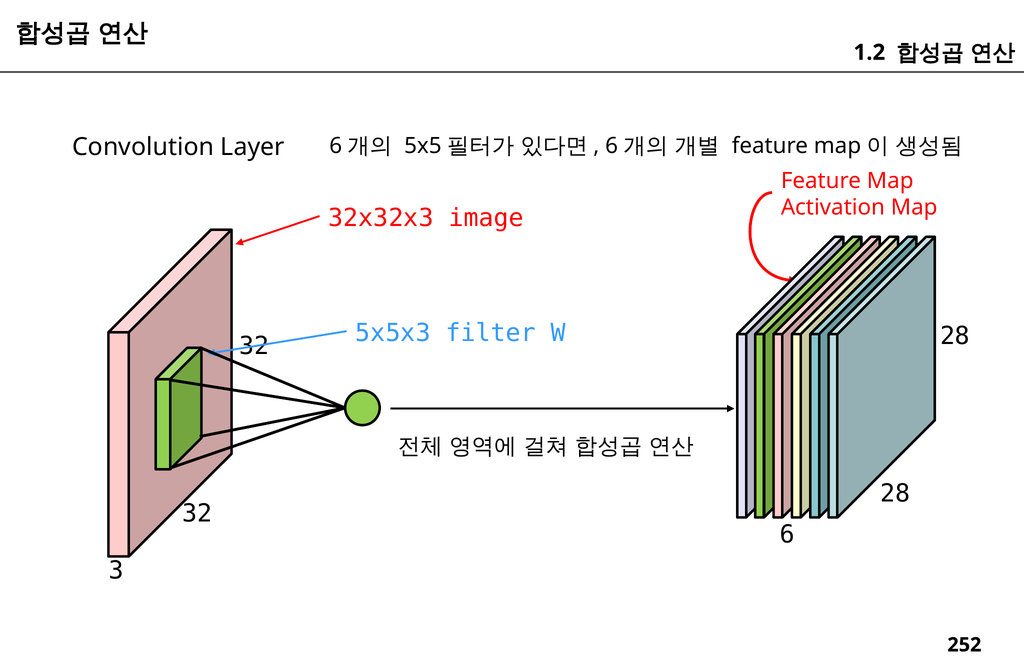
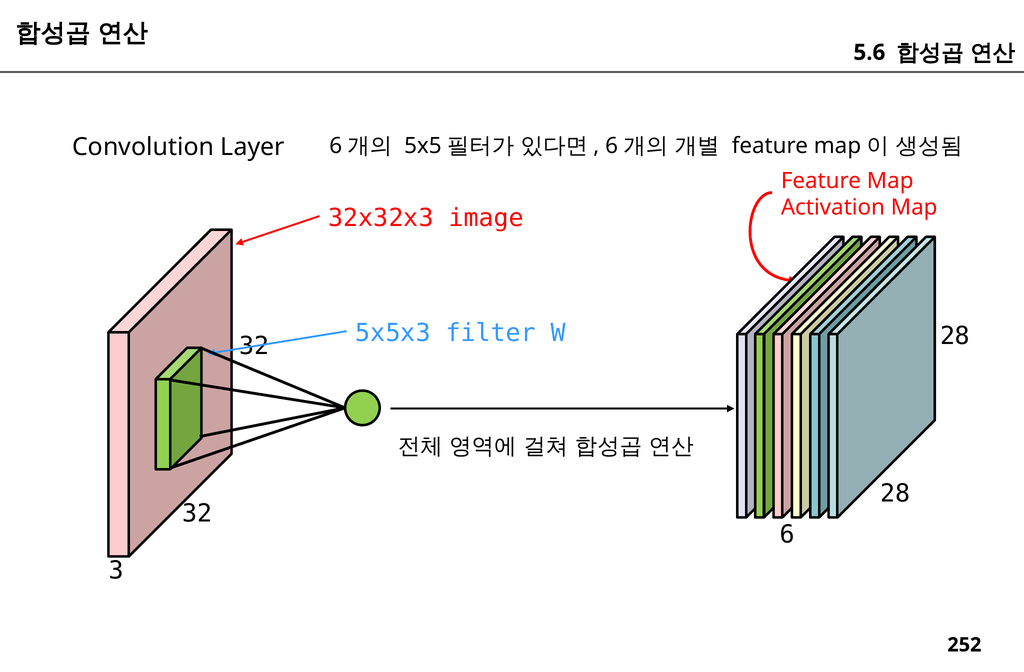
1.2: 1.2 -> 5.6 (869, 52)
